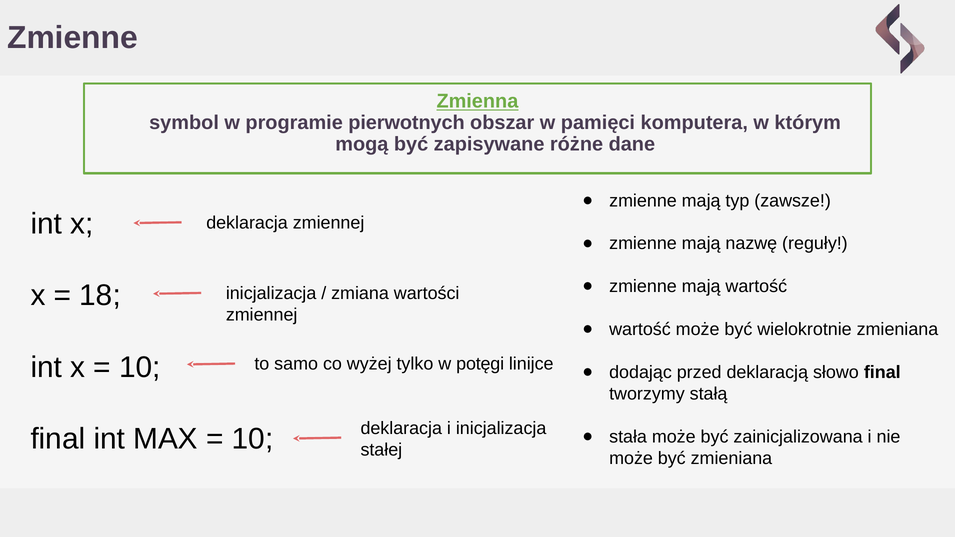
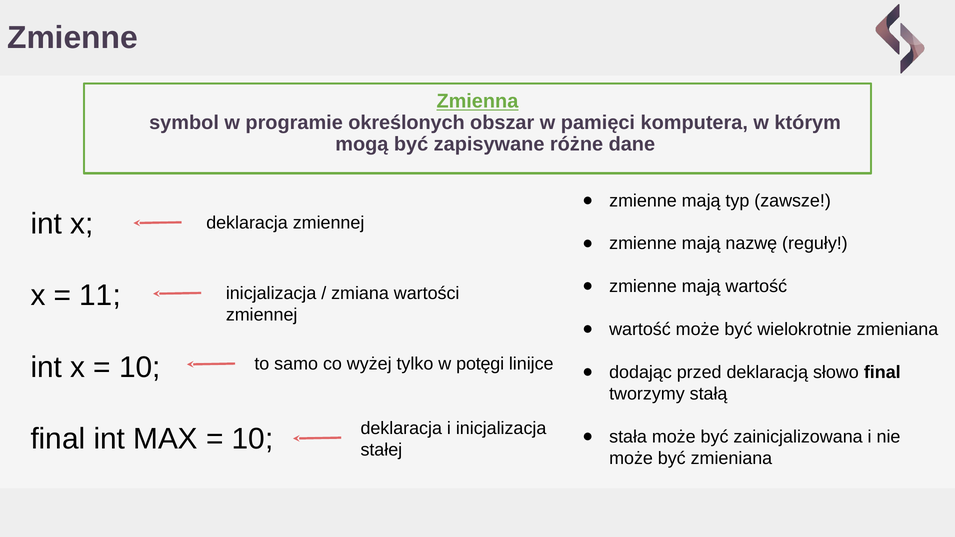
pierwotnych: pierwotnych -> określonych (407, 123)
18: 18 -> 11 (100, 296)
